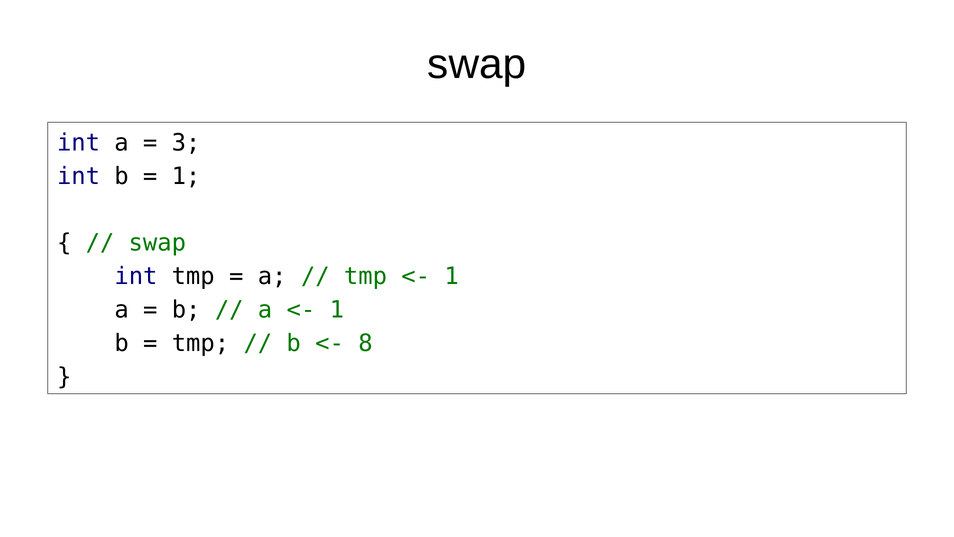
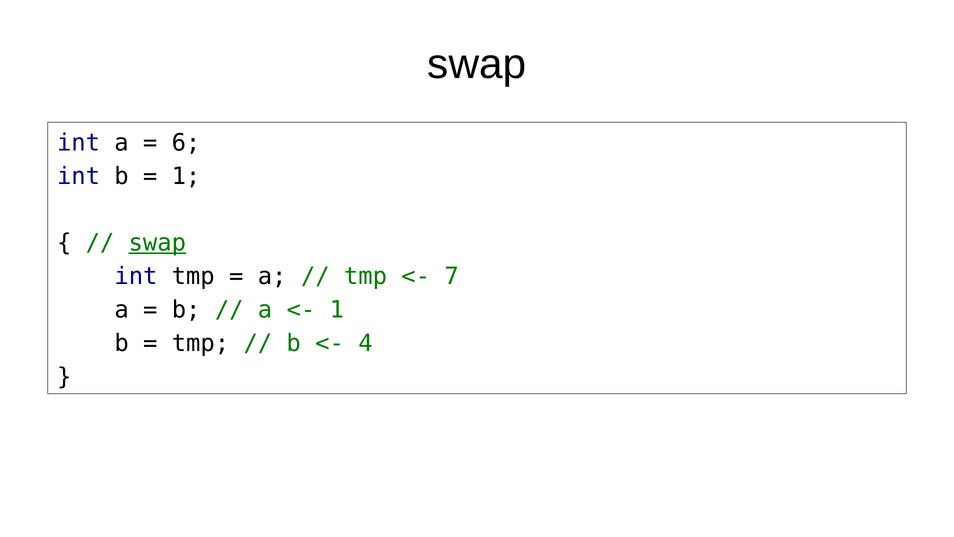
3: 3 -> 6 (186, 143)
swap underline: none -> present (157, 243)
1: 1 -> 7 (452, 276)
8: 8 -> 4 (365, 343)
